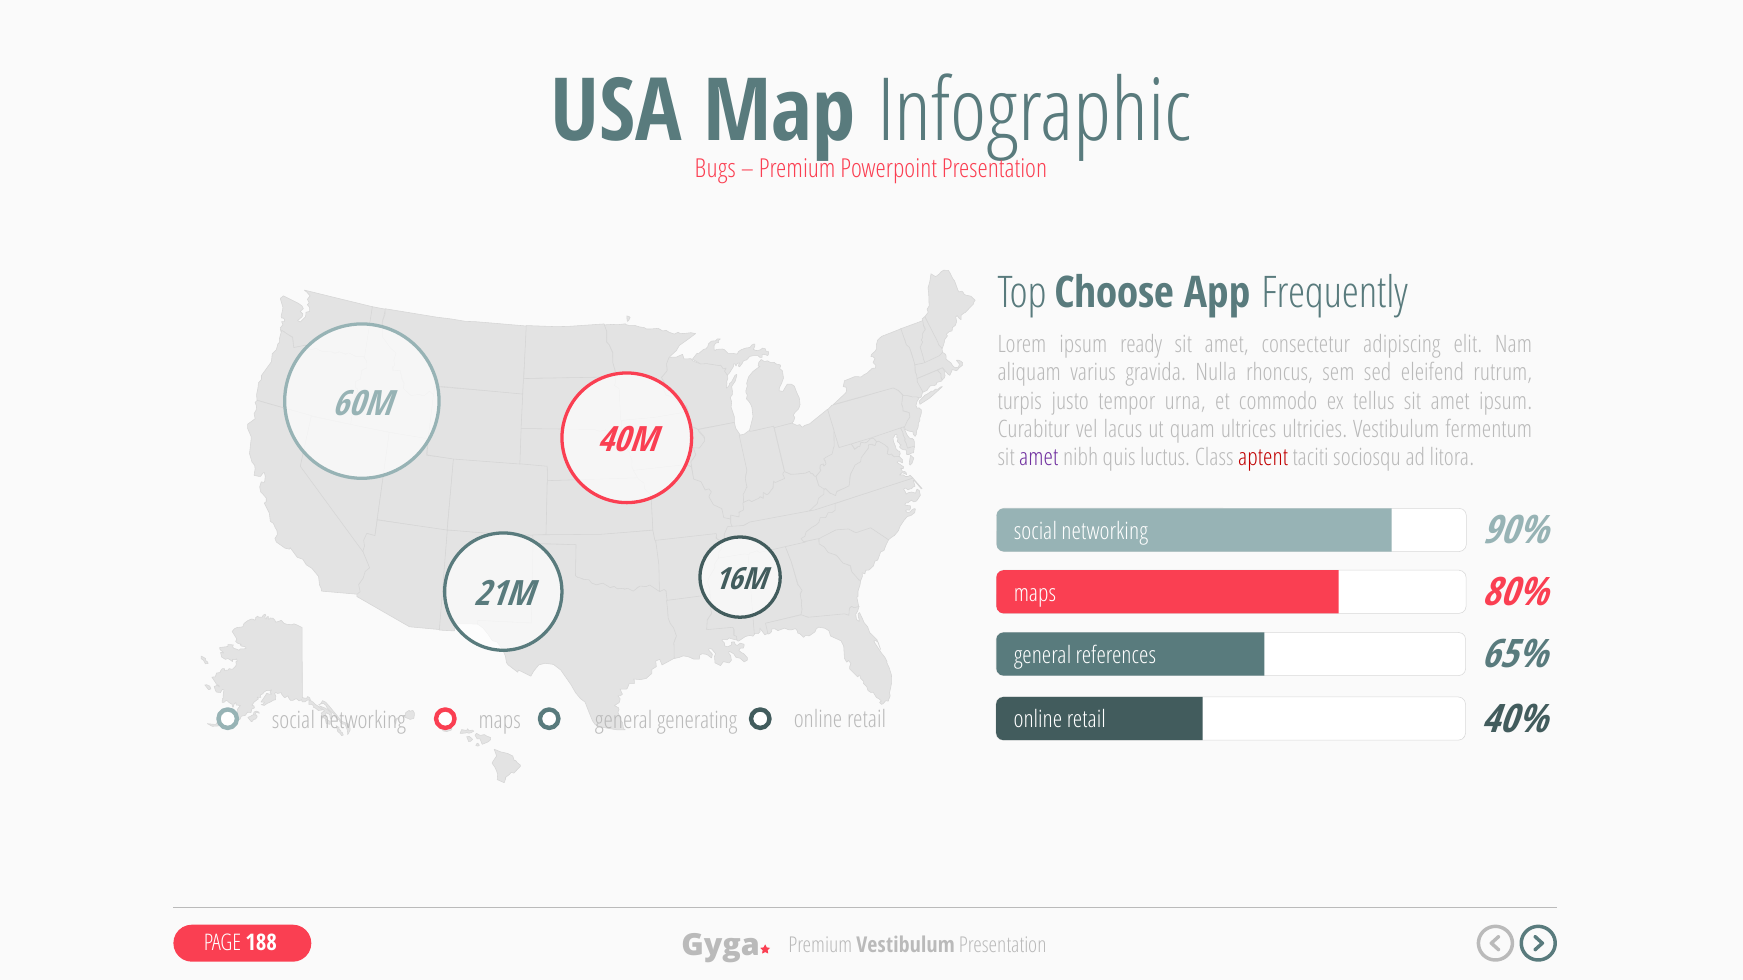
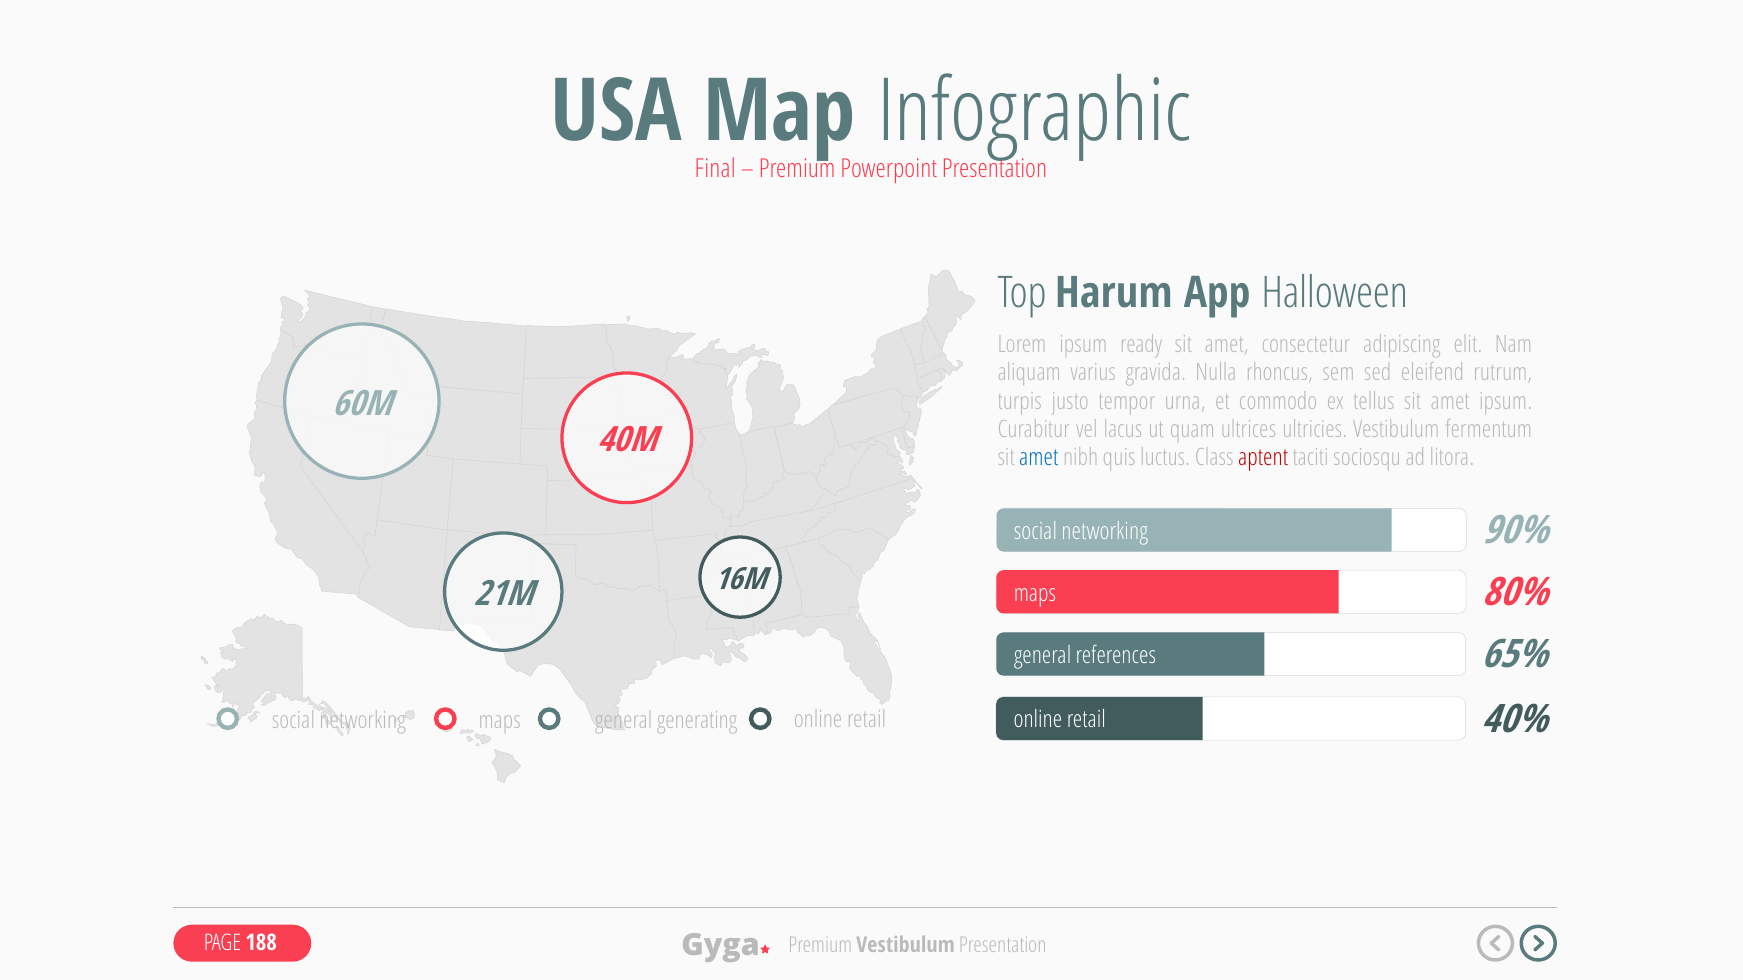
Bugs: Bugs -> Final (715, 169)
Choose: Choose -> Harum (1114, 293)
Frequently: Frequently -> Halloween (1335, 293)
amet colour: purple -> blue (1039, 458)
